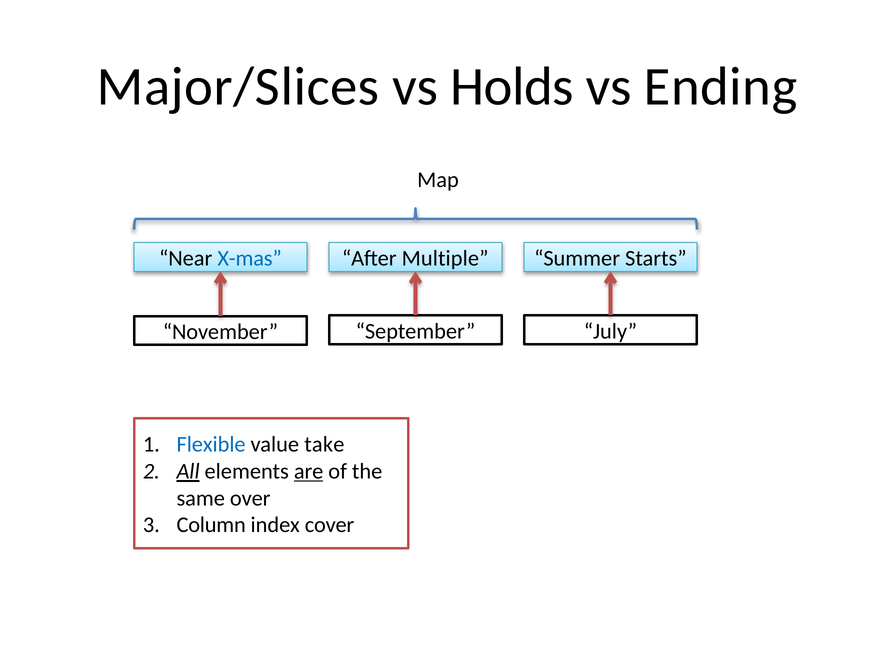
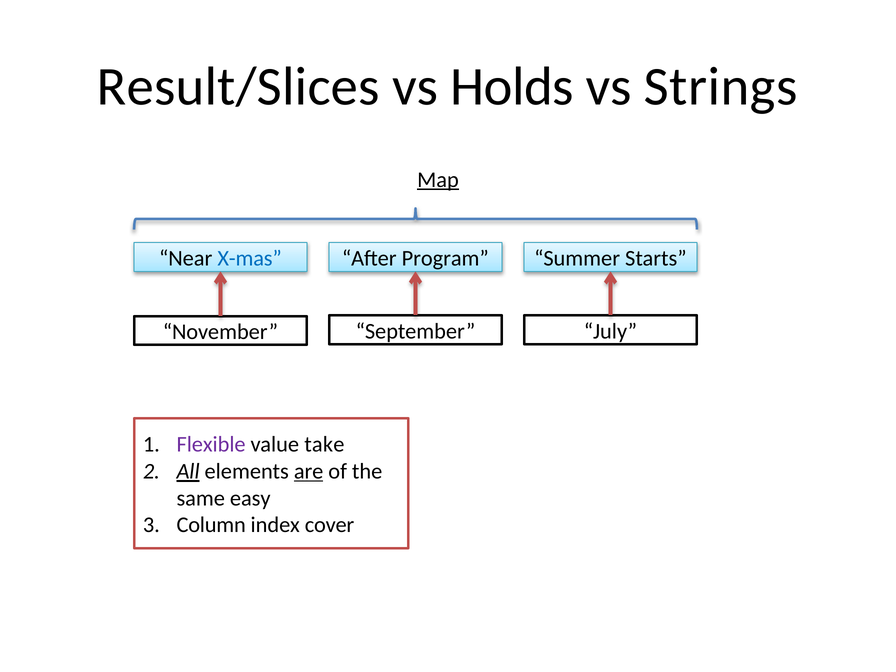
Major/Slices: Major/Slices -> Result/Slices (238, 87)
Ending: Ending -> Strings (721, 87)
Map underline: none -> present (438, 180)
Multiple: Multiple -> Program (445, 258)
Flexible colour: blue -> purple (211, 444)
over: over -> easy (250, 498)
